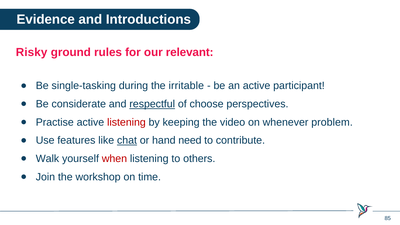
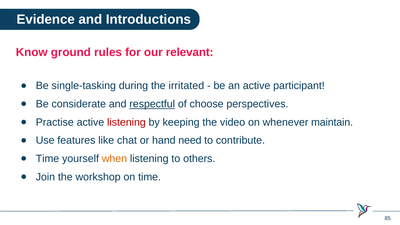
Risky: Risky -> Know (32, 52)
irritable: irritable -> irritated (186, 86)
problem: problem -> maintain (332, 122)
chat underline: present -> none (127, 140)
Walk: Walk -> Time (47, 159)
when colour: red -> orange (114, 159)
